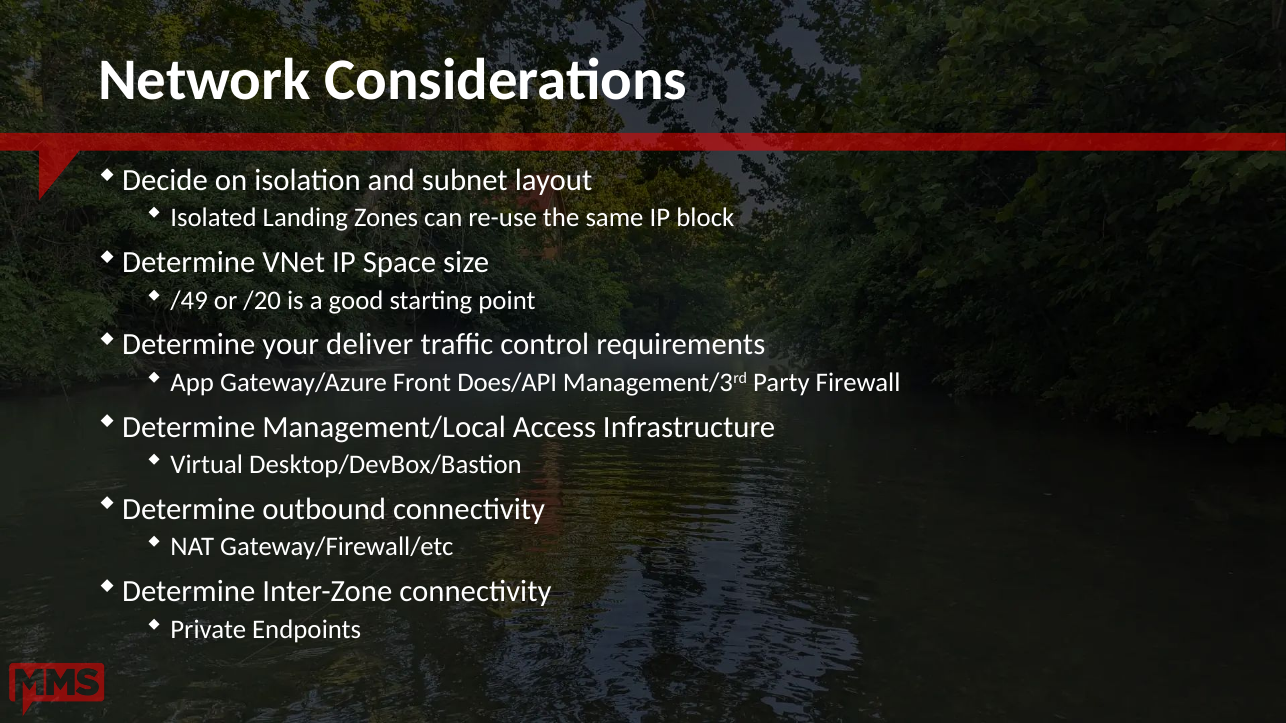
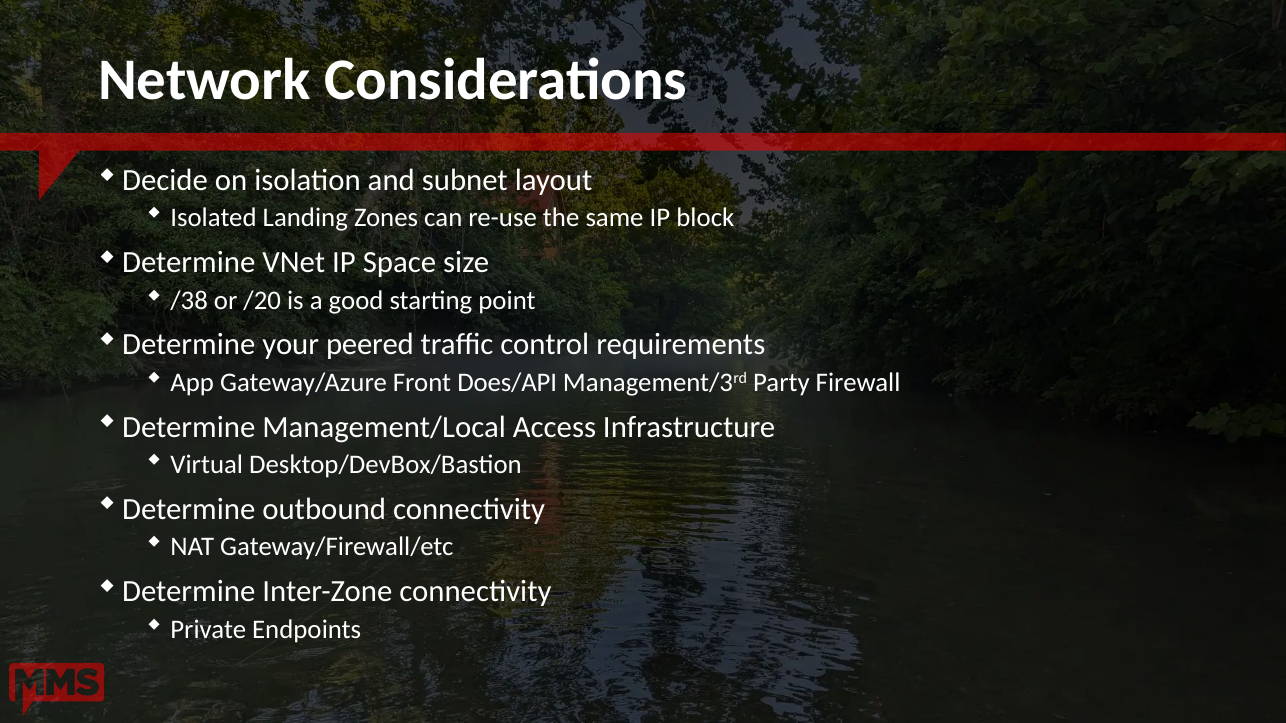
/49: /49 -> /38 (189, 300)
deliver: deliver -> peered (370, 345)
